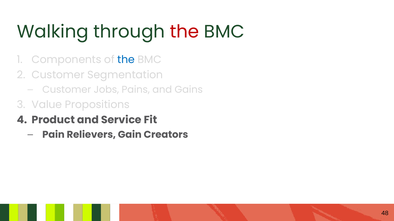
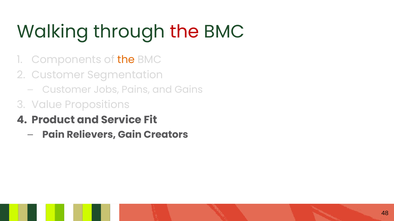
the colour: blue -> orange (126, 60)
